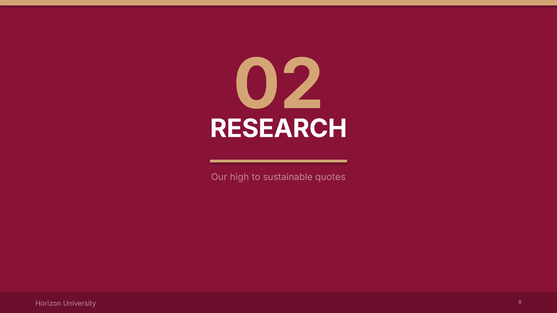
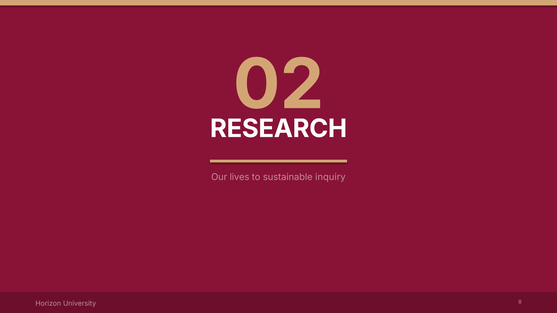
high: high -> lives (240, 177)
quotes: quotes -> inquiry (330, 177)
